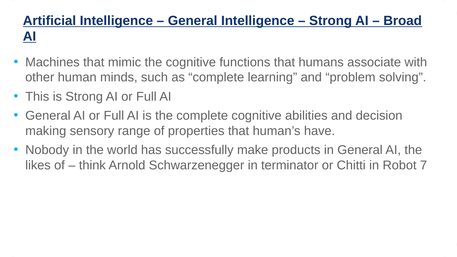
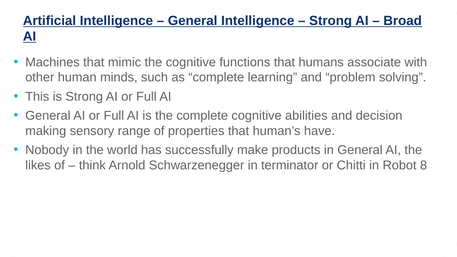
7: 7 -> 8 (424, 165)
